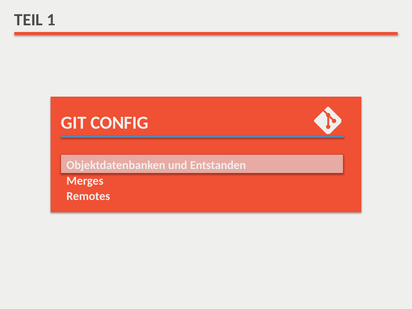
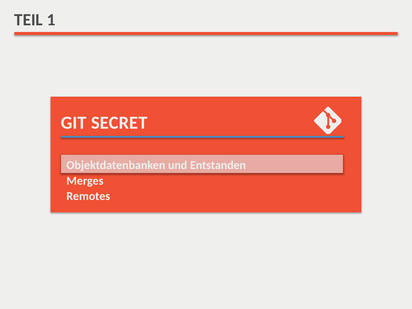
CONFIG: CONFIG -> SECRET (119, 123)
